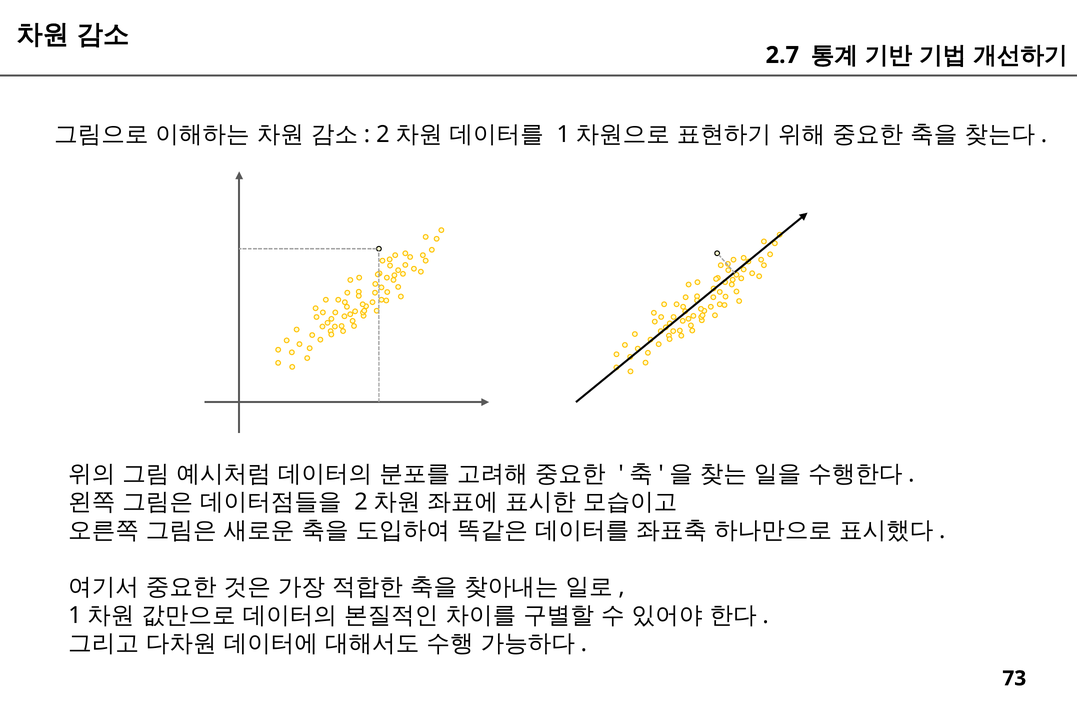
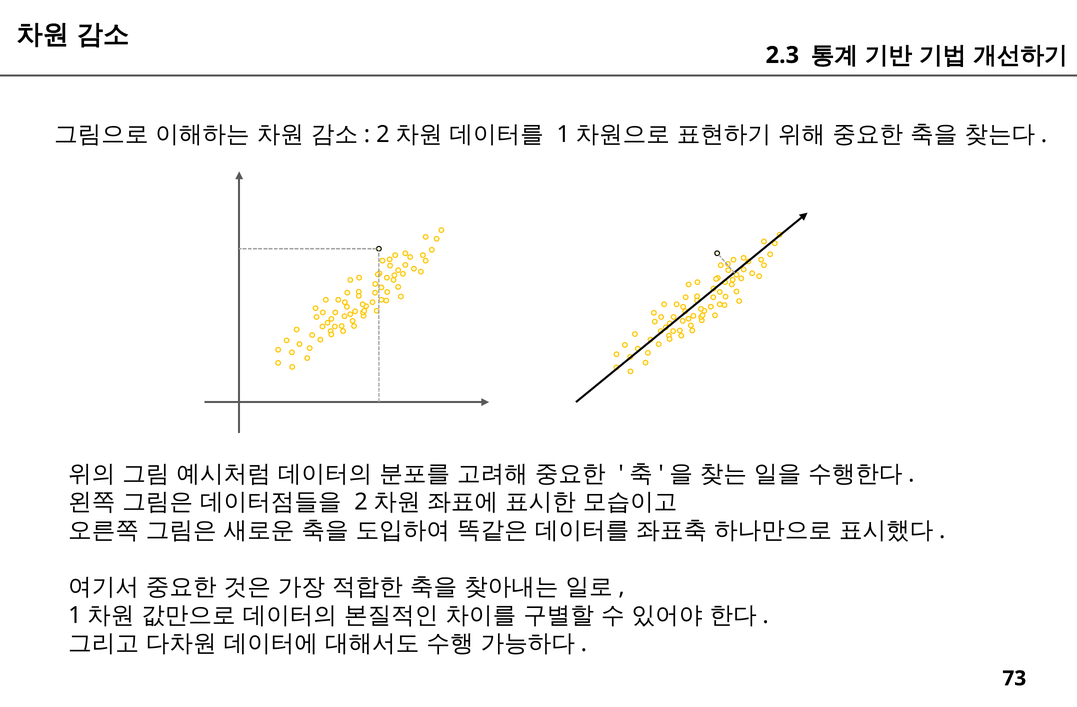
2.7: 2.7 -> 2.3 (782, 55)
